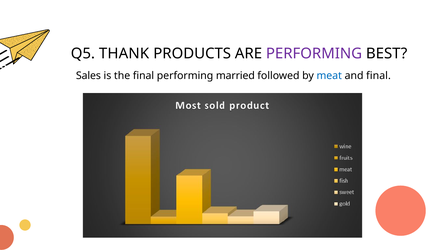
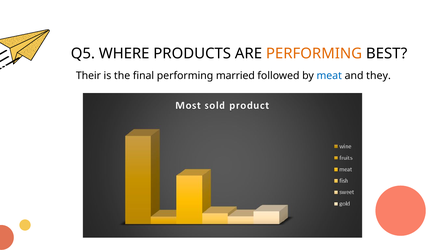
THANK: THANK -> WHERE (124, 54)
PERFORMING colour: purple -> orange (314, 54)
Sales: Sales -> Their (88, 76)
and final: final -> they (379, 76)
